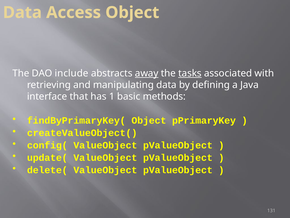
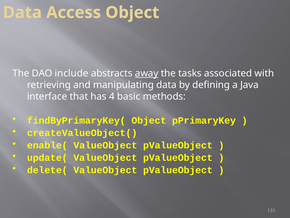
tasks underline: present -> none (190, 73)
1: 1 -> 4 (112, 96)
config(: config( -> enable( (47, 145)
